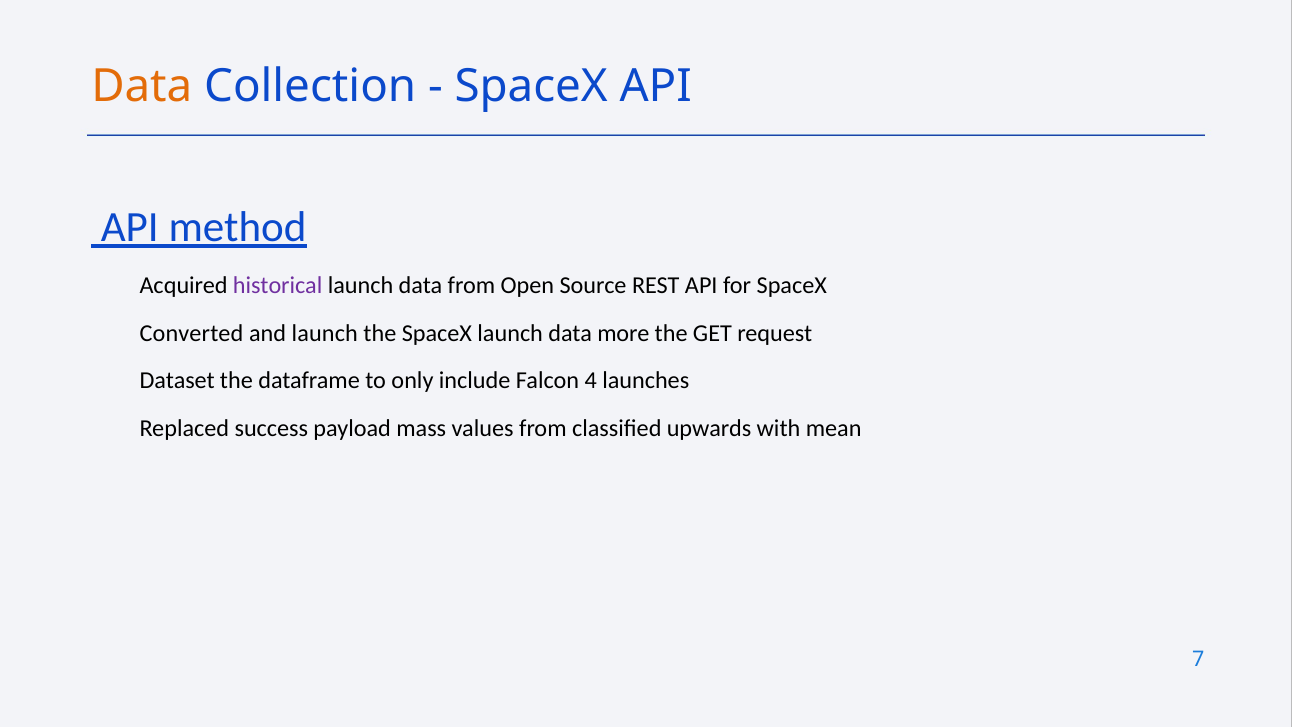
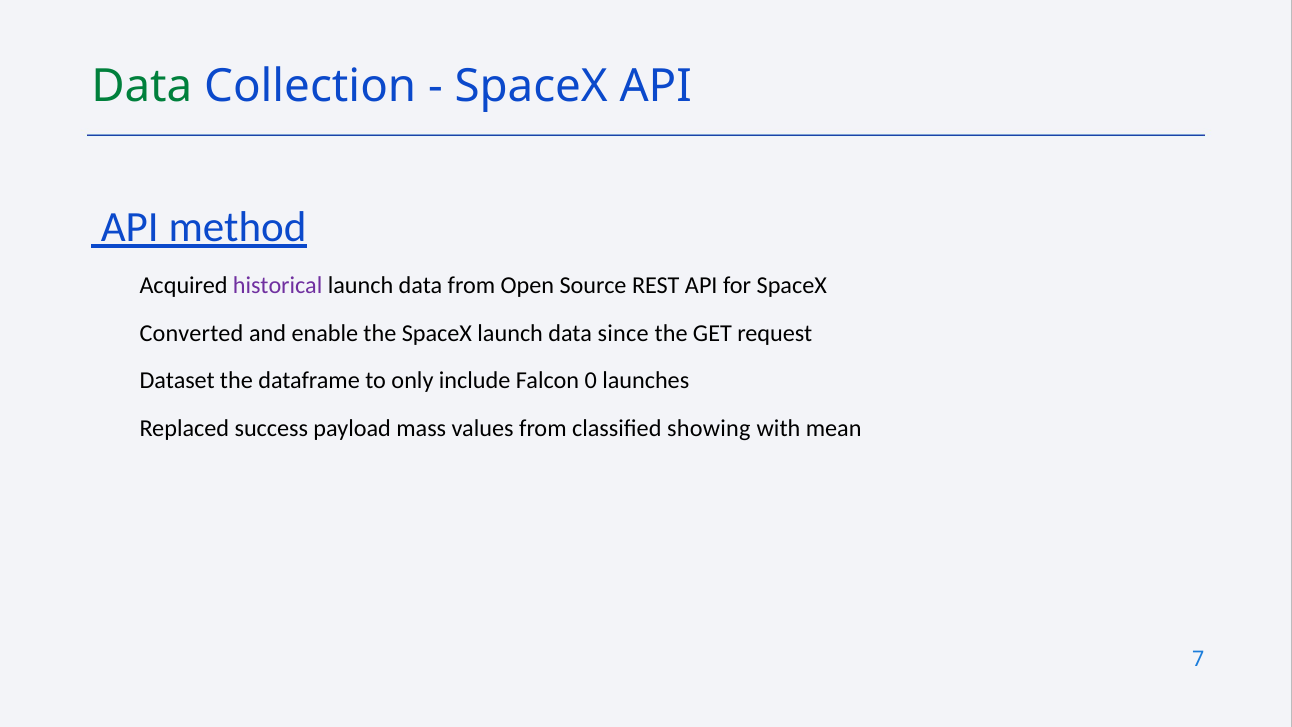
Data colour: orange -> green (142, 86)
and launch: launch -> enable (325, 333)
more: more -> since (623, 333)
4: 4 -> 0 (591, 381)
upwards: upwards -> showing (709, 429)
